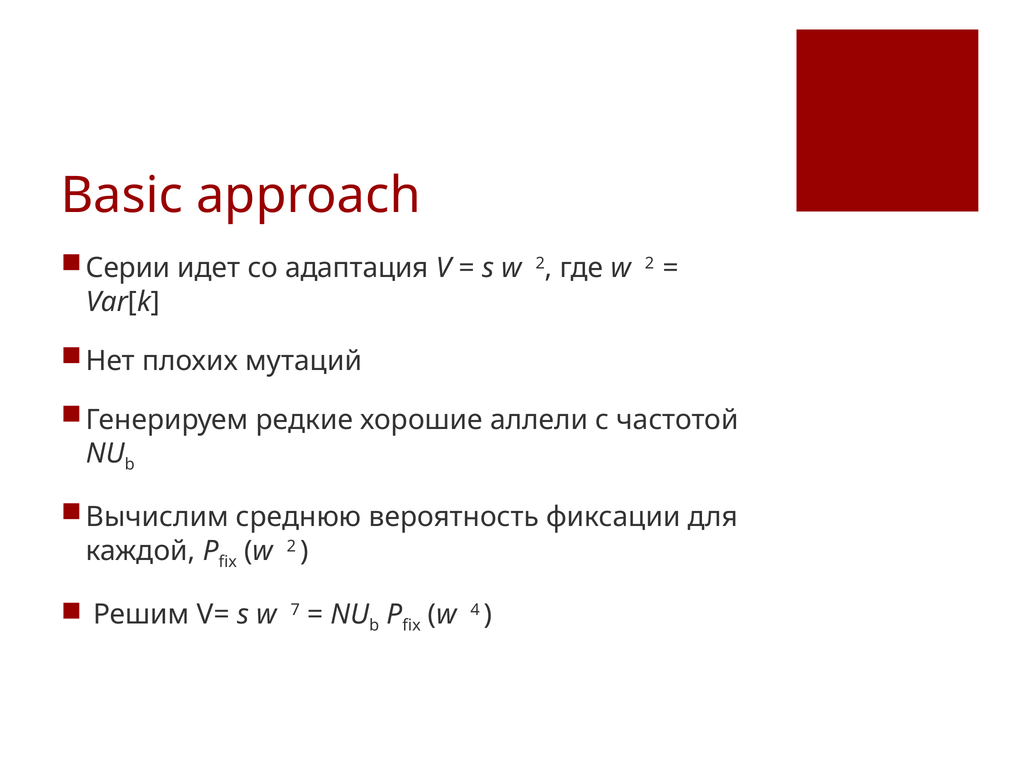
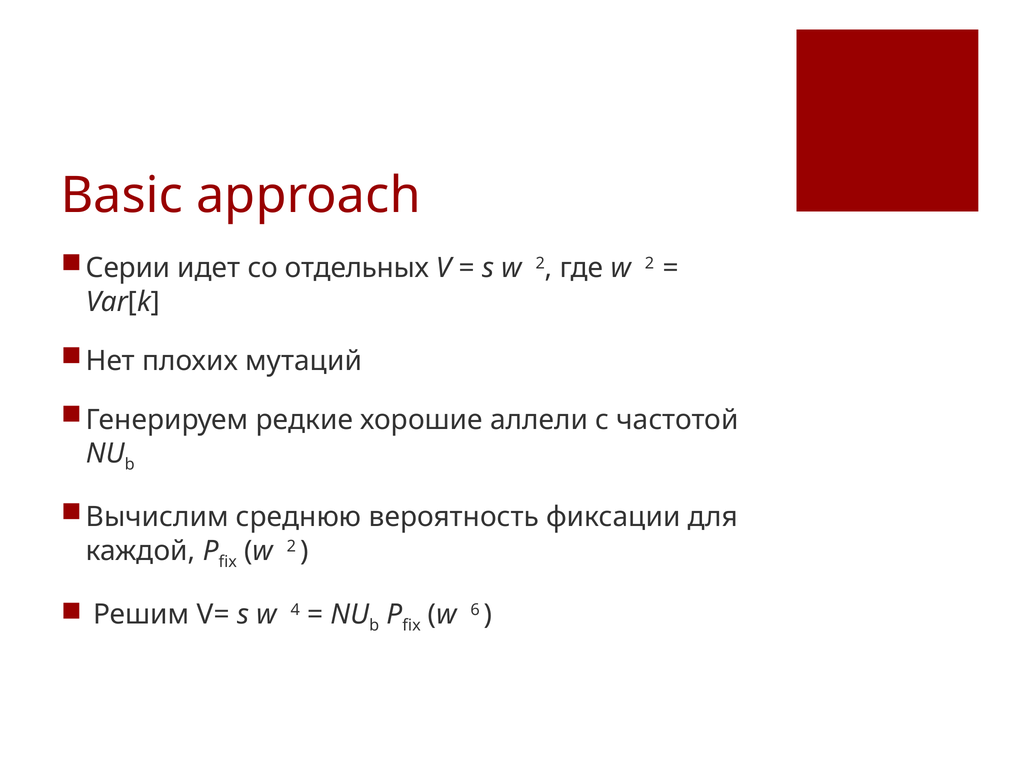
адаптация: адаптация -> отдельных (357, 268)
7: 7 -> 4 (295, 609)
4: 4 -> 6 (475, 609)
